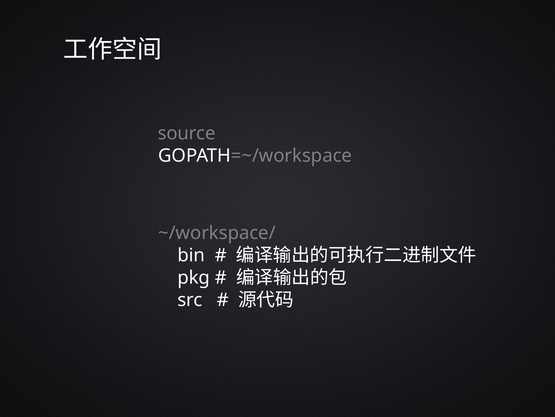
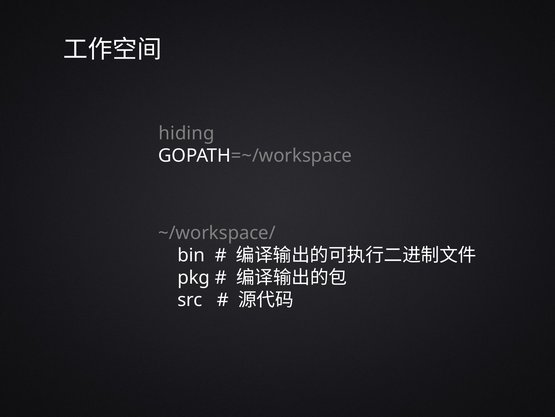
source: source -> hiding (187, 133)
